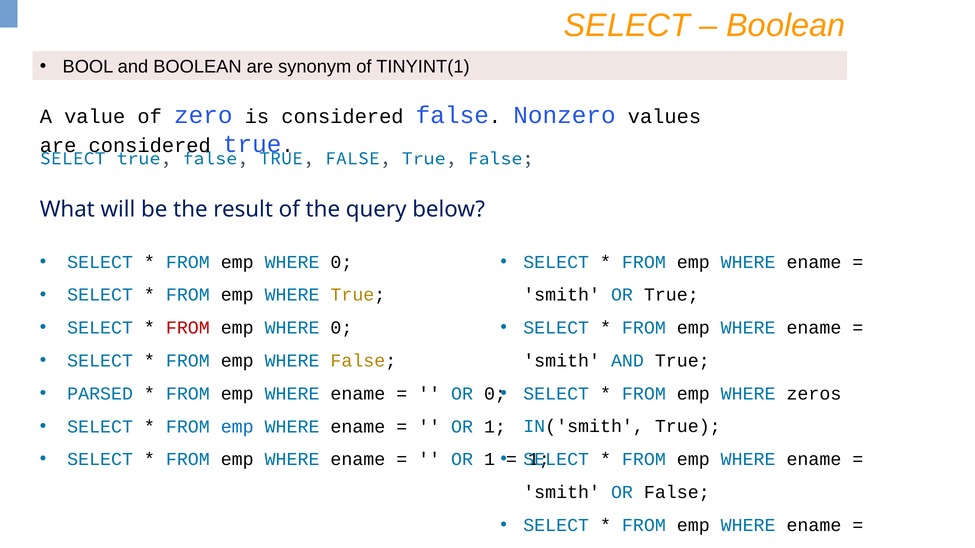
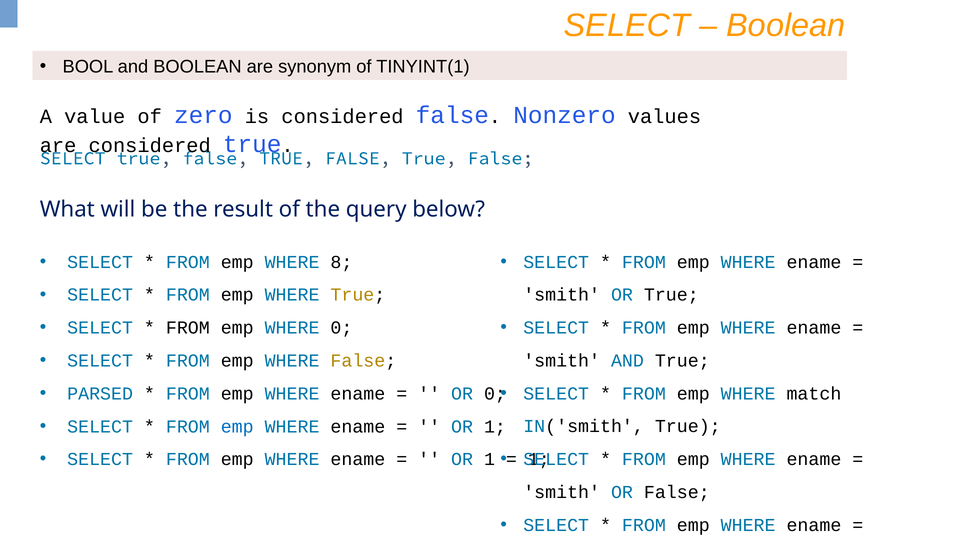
0: 0 -> 8 (341, 262)
FROM colour: red -> black (188, 328)
zeros: zeros -> match (814, 394)
